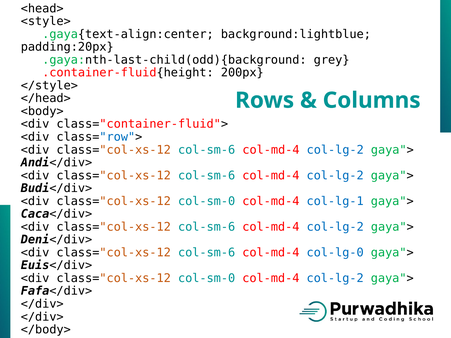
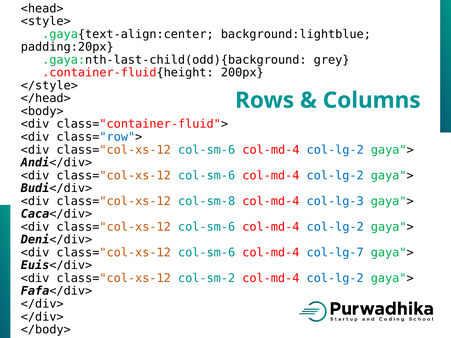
col-sm-0: col-sm-0 -> col-sm-8 (207, 201)
col-lg-1: col-lg-1 -> col-lg-3 (335, 201)
col-lg-0: col-lg-0 -> col-lg-7 (335, 253)
col-sm-0: col-sm-0 -> col-sm-2 (207, 278)
